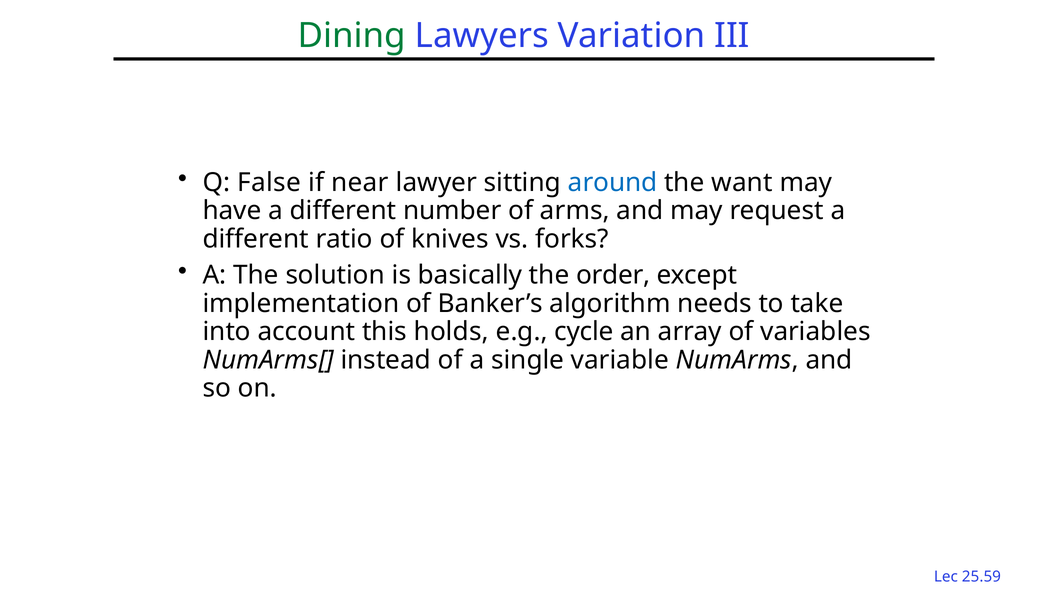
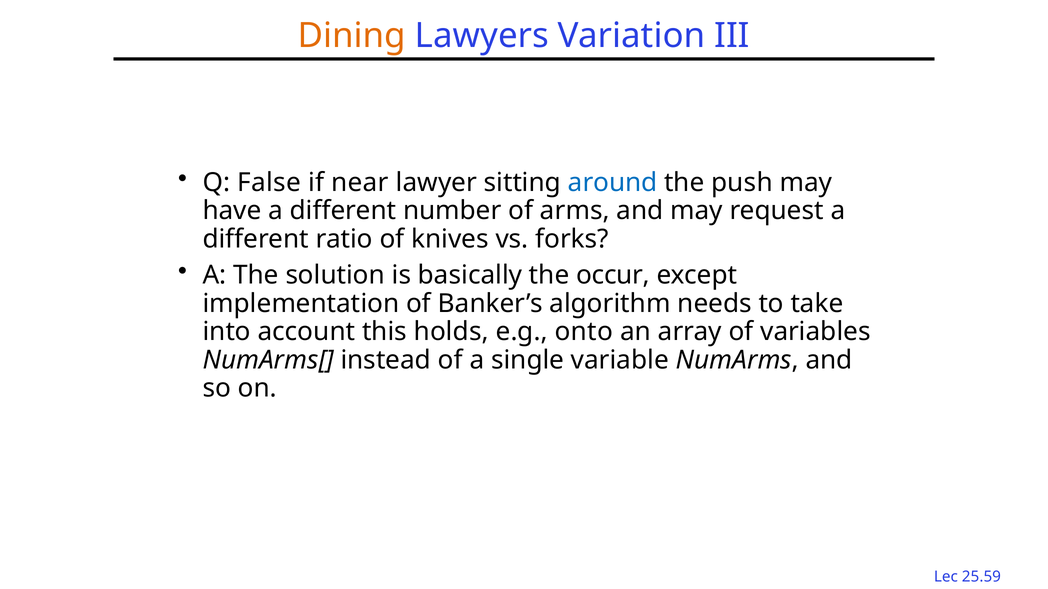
Dining colour: green -> orange (352, 36)
want: want -> push (742, 183)
order: order -> occur (613, 275)
cycle: cycle -> onto (584, 332)
